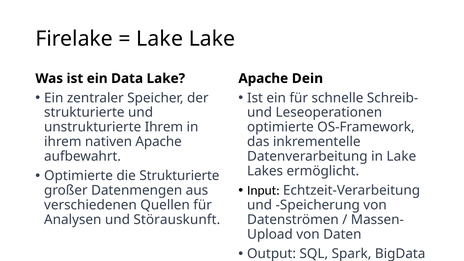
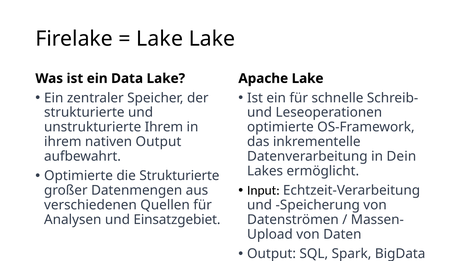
Apache Dein: Dein -> Lake (308, 78)
nativen Apache: Apache -> Output (158, 142)
in Lake: Lake -> Dein (401, 156)
Störauskunft: Störauskunft -> Einsatzgebiet (177, 220)
